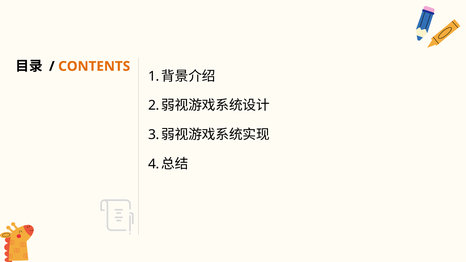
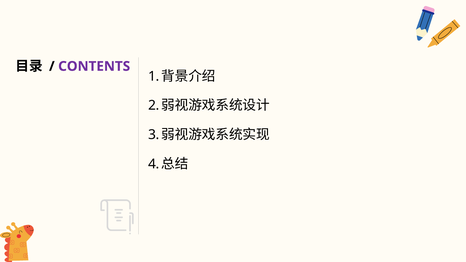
CONTENTS colour: orange -> purple (94, 66)
